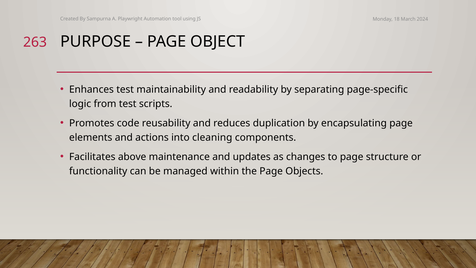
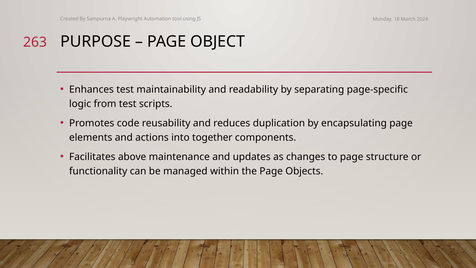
cleaning: cleaning -> together (212, 137)
